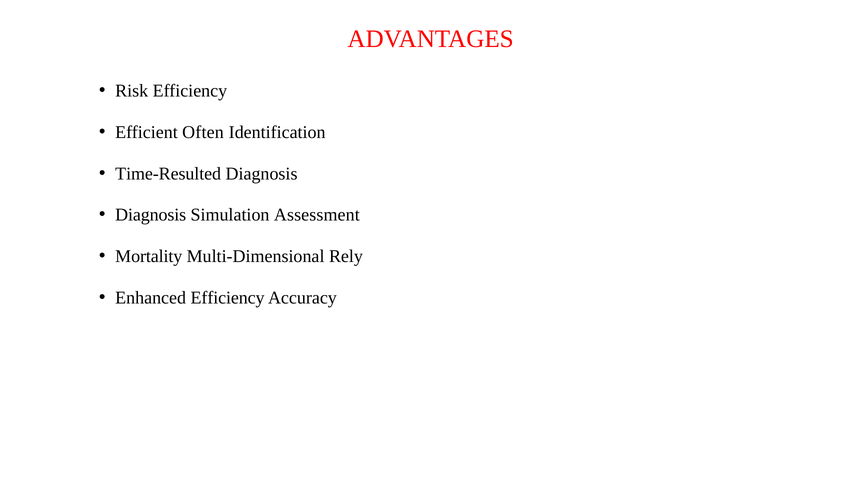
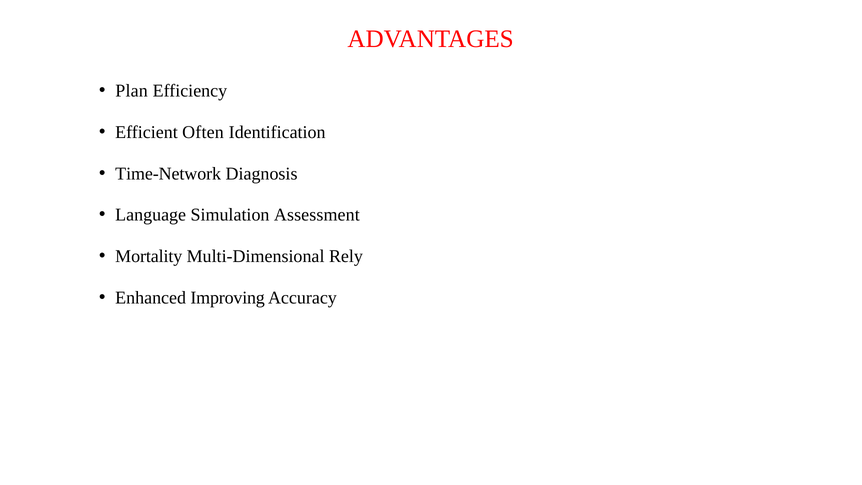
Risk: Risk -> Plan (132, 91)
Time-Resulted: Time-Resulted -> Time-Network (168, 174)
Diagnosis: Diagnosis -> Language (151, 215)
Enhanced Efficiency: Efficiency -> Improving (228, 298)
